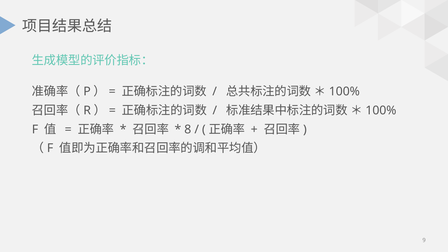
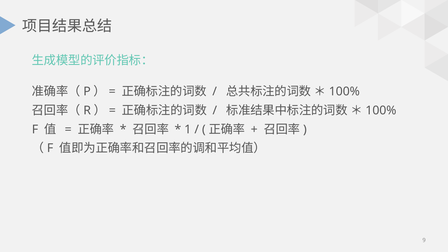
8: 8 -> 1 (188, 129)
